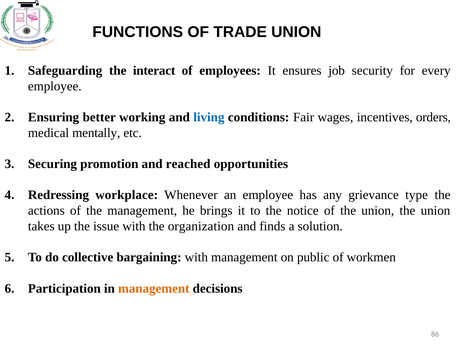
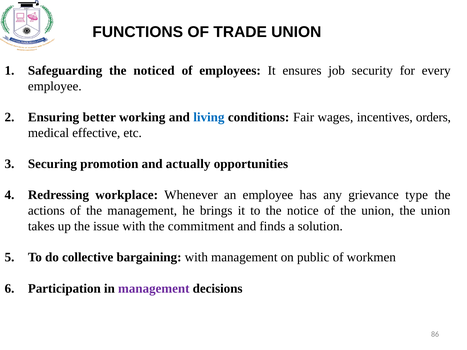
interact: interact -> noticed (154, 71)
mentally: mentally -> effective (96, 133)
reached: reached -> actually (188, 164)
organization: organization -> commitment (201, 226)
management colour: orange -> purple (154, 289)
